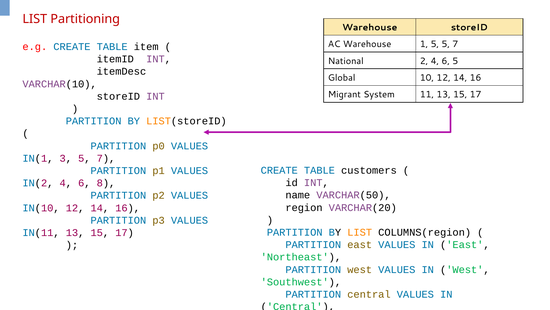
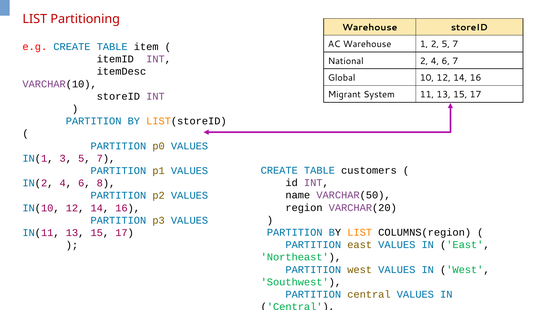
1 5: 5 -> 2 (435, 44)
6 5: 5 -> 7 (455, 61)
